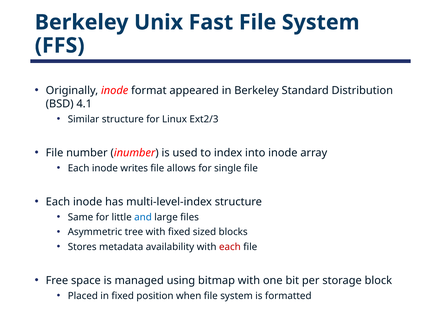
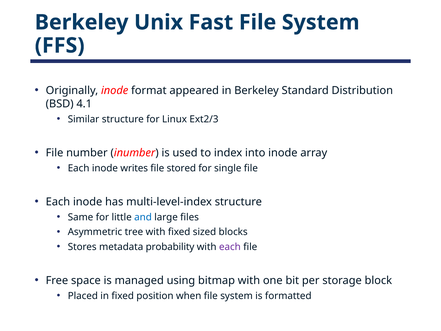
allows: allows -> stored (181, 168)
availability: availability -> probability (170, 247)
each colour: red -> purple (230, 247)
